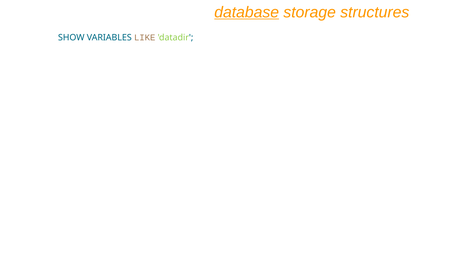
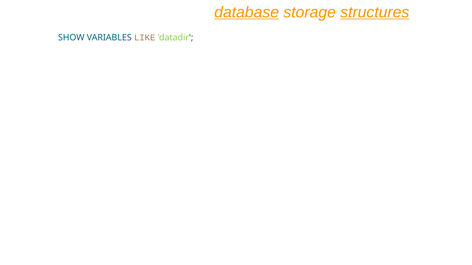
structures underline: none -> present (375, 12)
